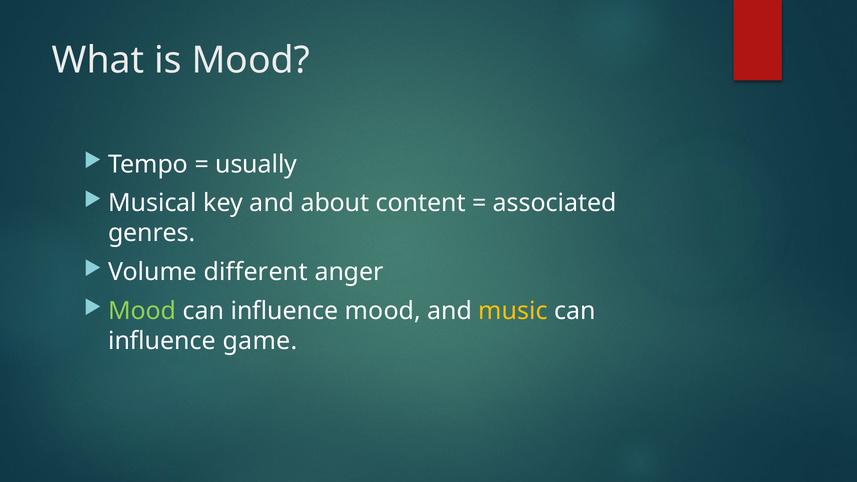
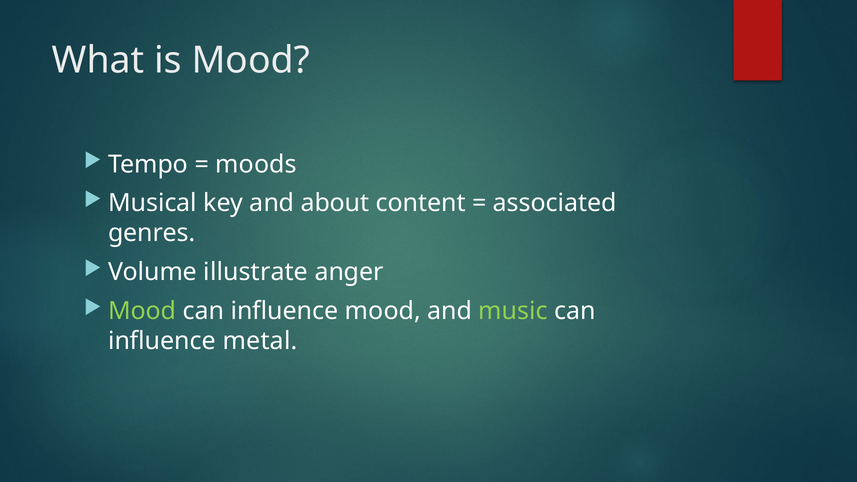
usually: usually -> moods (256, 164)
different: different -> illustrate (256, 272)
music colour: yellow -> light green (513, 311)
game: game -> metal (260, 341)
